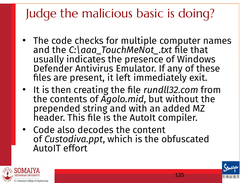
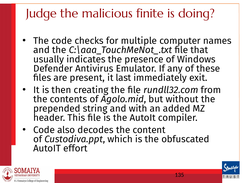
basic: basic -> finite (150, 13)
left: left -> last (123, 78)
